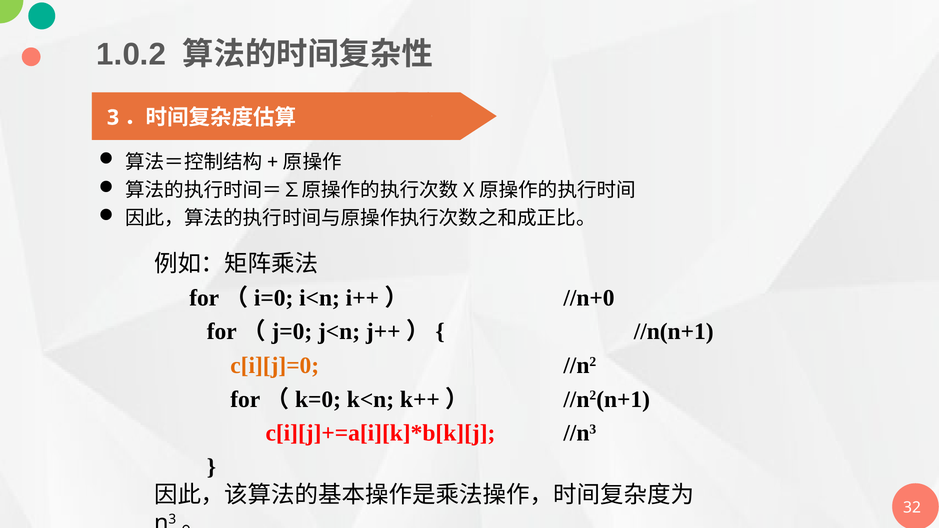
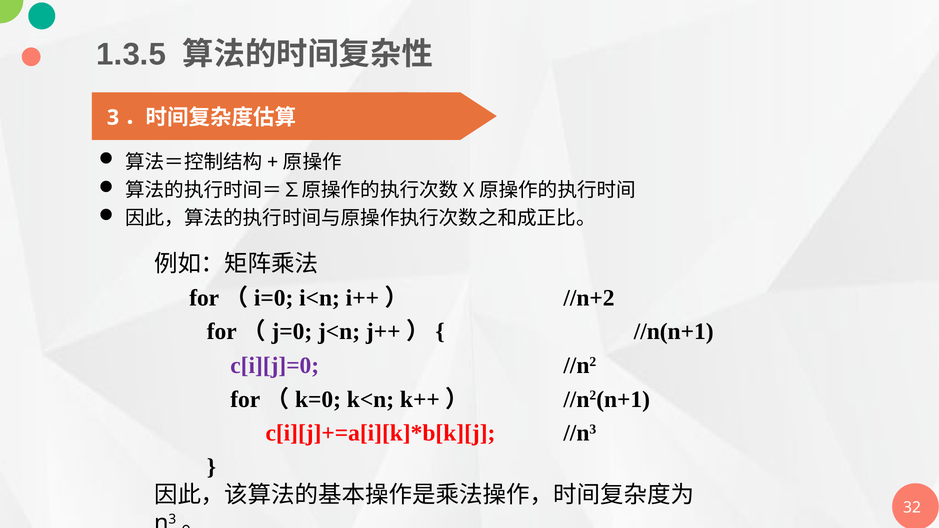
1.0.2: 1.0.2 -> 1.3.5 (131, 54)
//n+0: //n+0 -> //n+2 (589, 298)
c[i][j]=0 colour: orange -> purple (275, 366)
